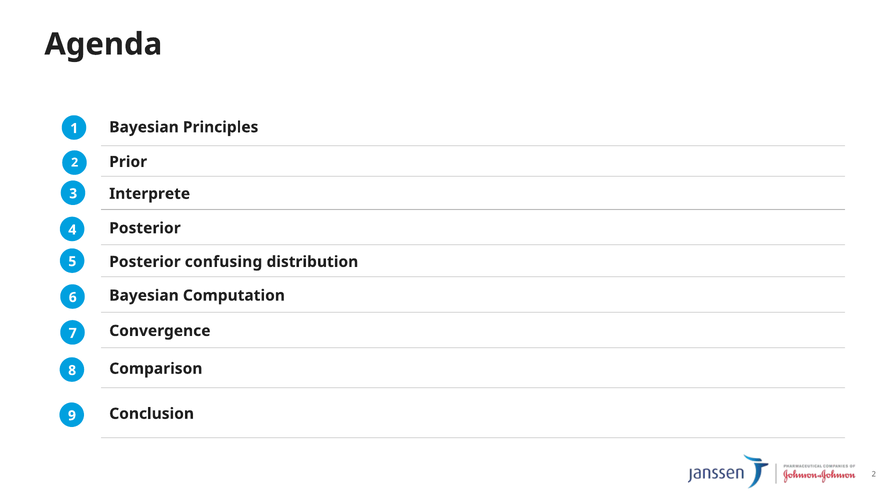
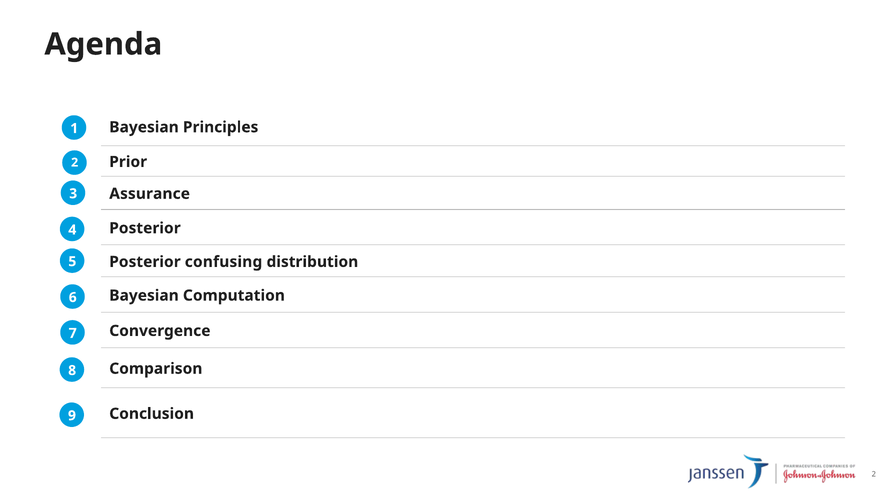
Interprete: Interprete -> Assurance (150, 194)
